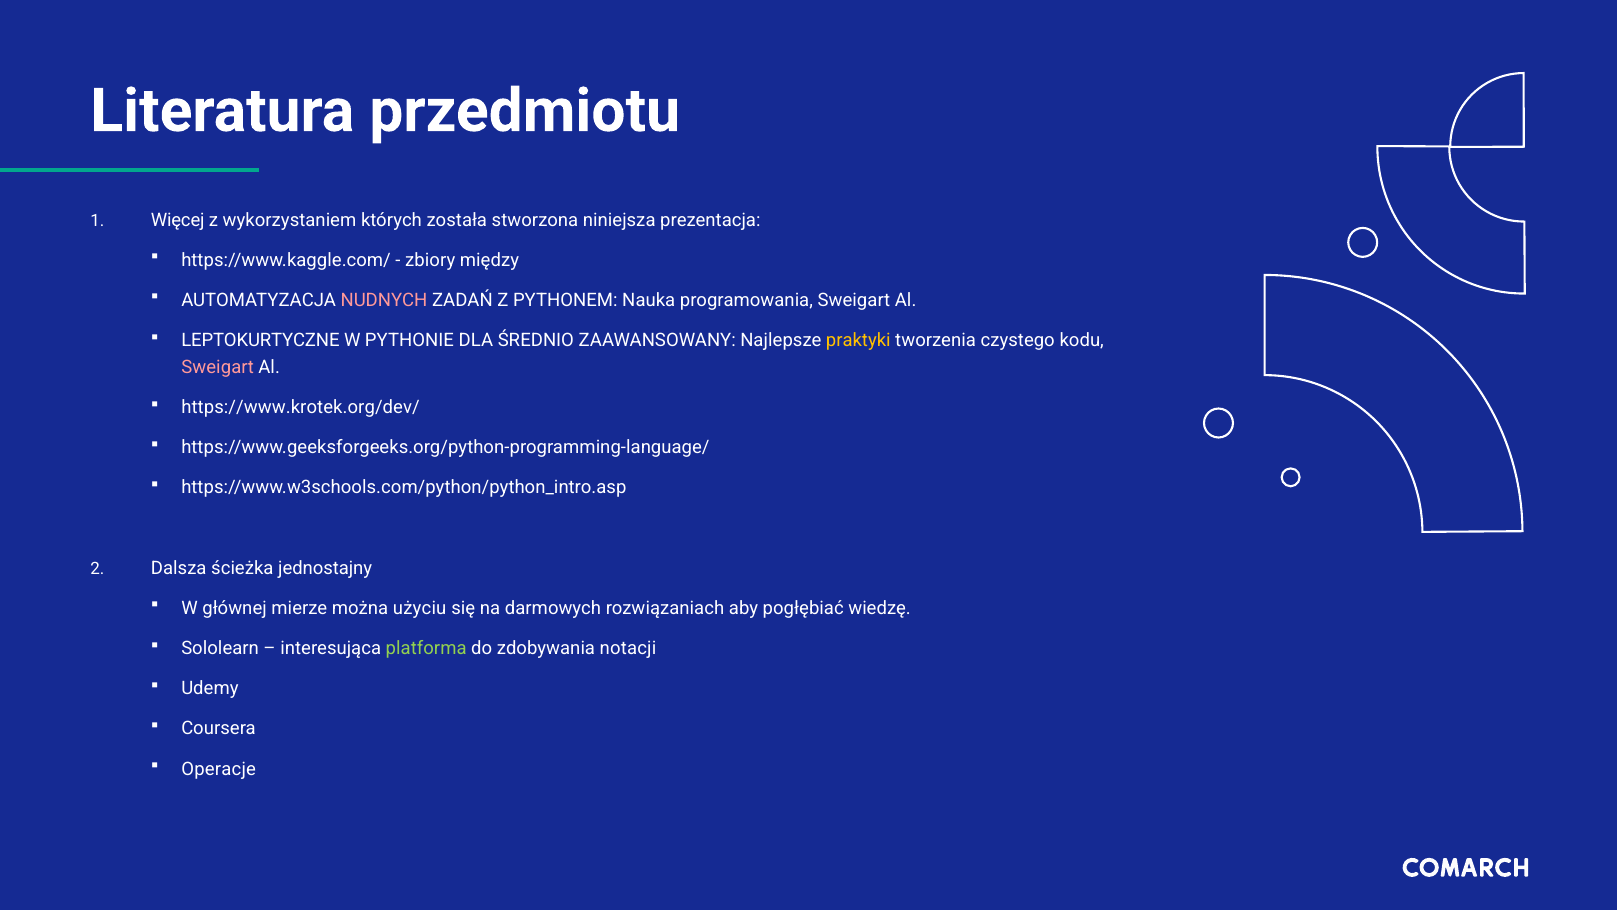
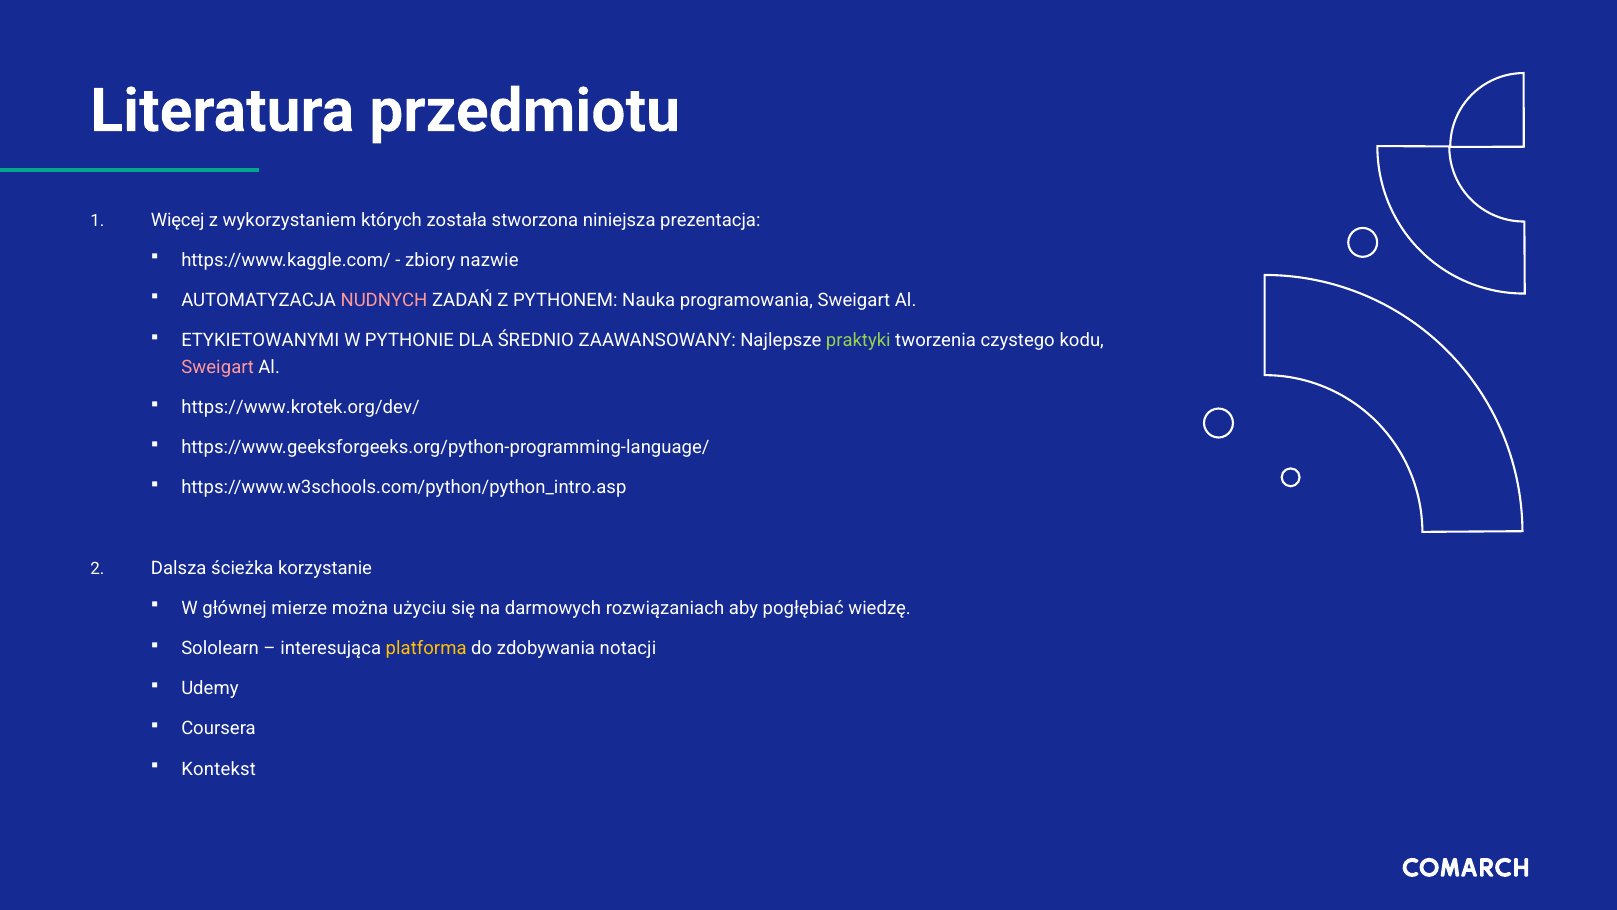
między: między -> nazwie (489, 260)
LEPTOKURTYCZNE: LEPTOKURTYCZNE -> ETYKIETOWANYMI (260, 340)
praktyki colour: yellow -> light green (858, 340)
jednostajny: jednostajny -> korzystanie (325, 568)
platforma colour: light green -> yellow (426, 648)
Operacje: Operacje -> Kontekst (219, 769)
